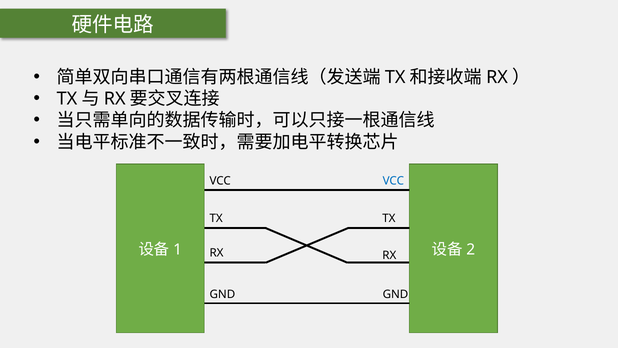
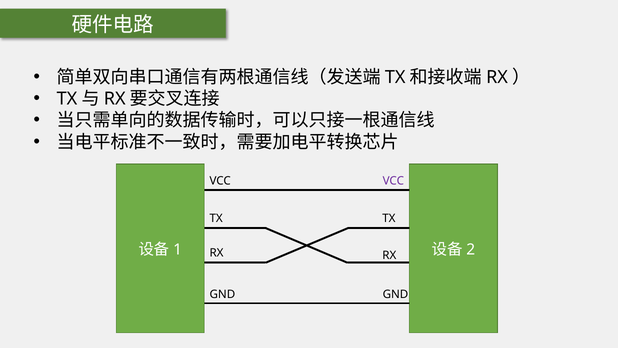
VCC colour: blue -> purple (393, 181)
